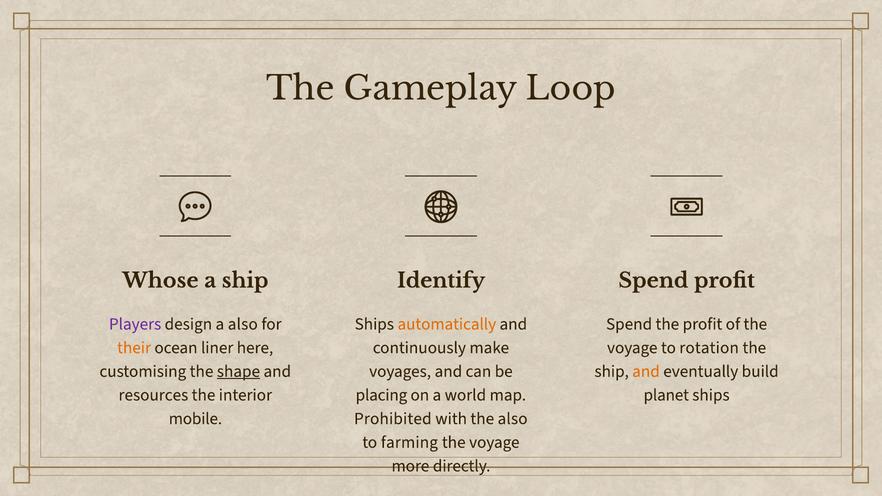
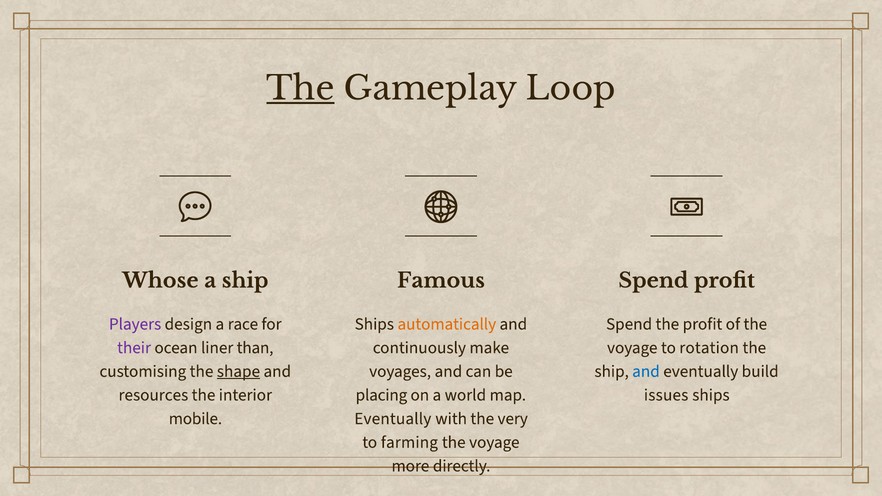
The underline: none -> present (300, 89)
Identify: Identify -> Famous (441, 281)
a also: also -> race (243, 324)
their colour: orange -> purple (134, 348)
here: here -> than (255, 348)
and colour: orange -> blue (646, 371)
planet: planet -> issues (666, 395)
Prohibited: Prohibited -> Eventually (393, 419)
the also: also -> very (513, 419)
